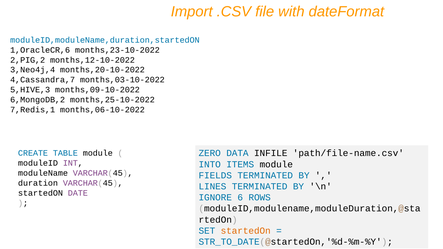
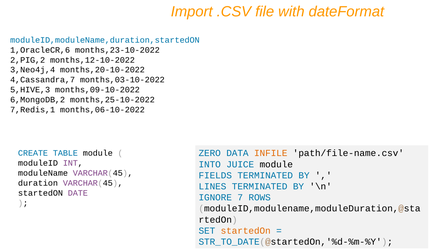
INFILE colour: black -> orange (271, 153)
ITEMS: ITEMS -> JUICE (240, 164)
6: 6 -> 7 (240, 198)
